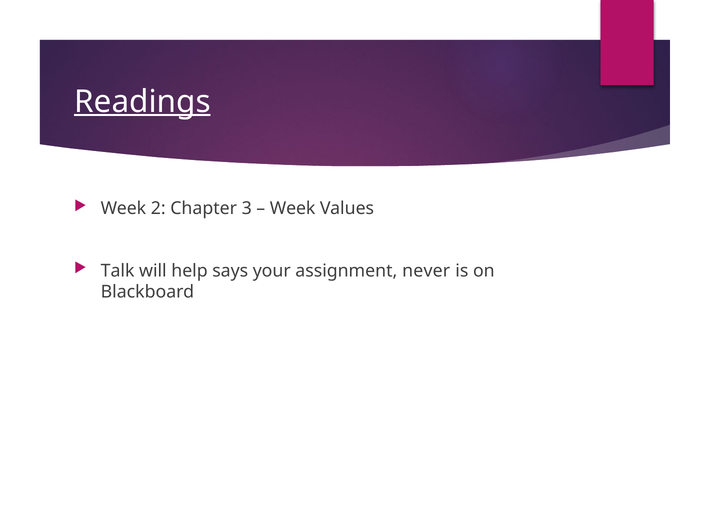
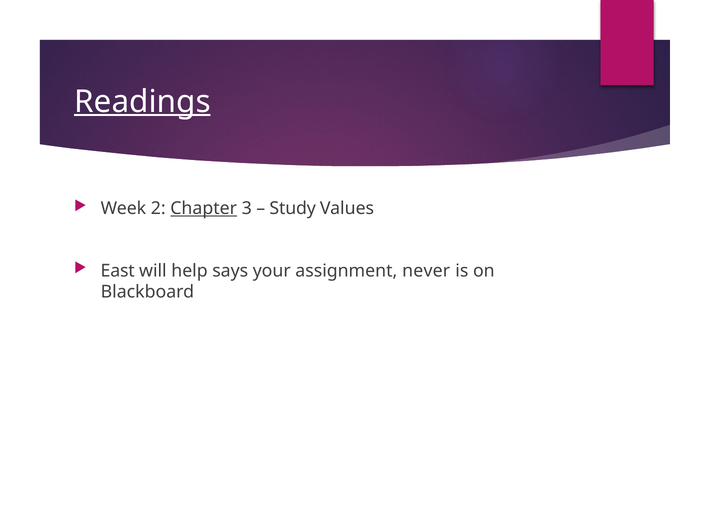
Chapter underline: none -> present (204, 208)
Week: Week -> Study (293, 208)
Talk: Talk -> East (118, 271)
